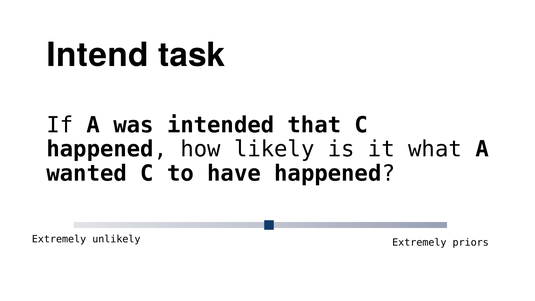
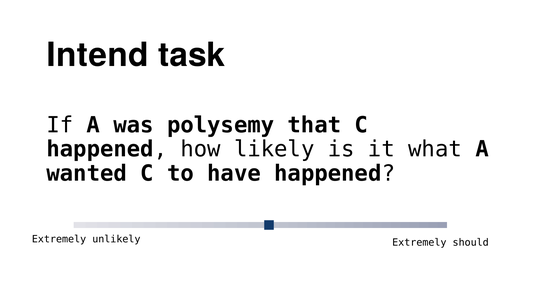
intended: intended -> polysemy (221, 125)
priors: priors -> should (471, 242)
